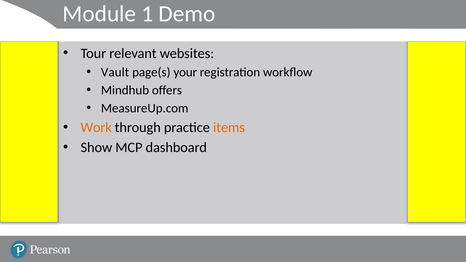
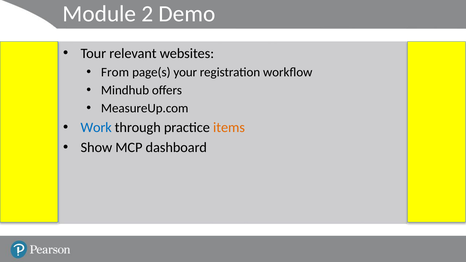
1: 1 -> 2 (147, 14)
Vault: Vault -> From (115, 72)
Work colour: orange -> blue (96, 128)
